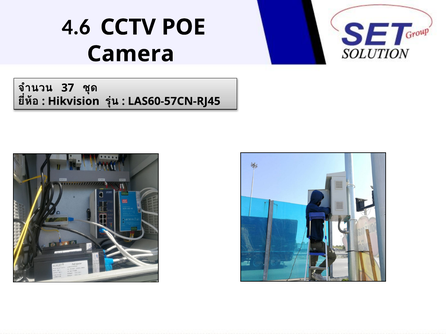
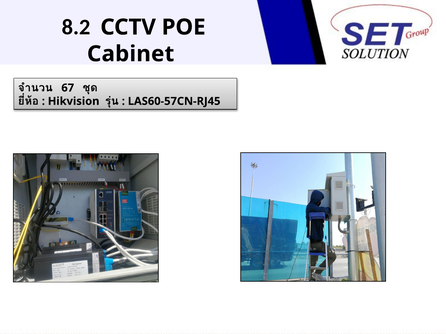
4.6: 4.6 -> 8.2 (76, 27)
Camera: Camera -> Cabinet (131, 54)
37: 37 -> 67 (68, 88)
